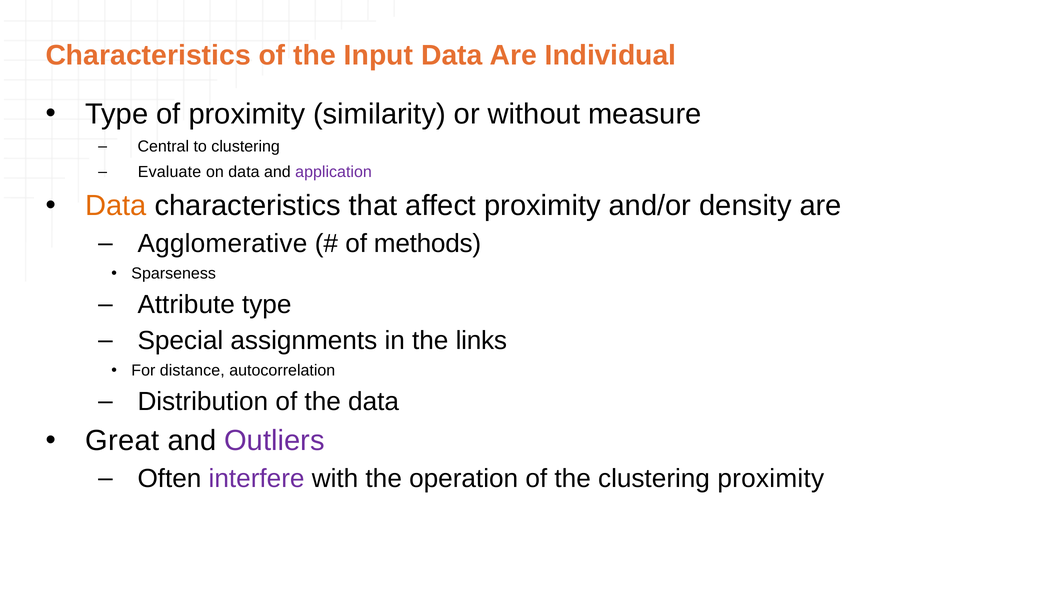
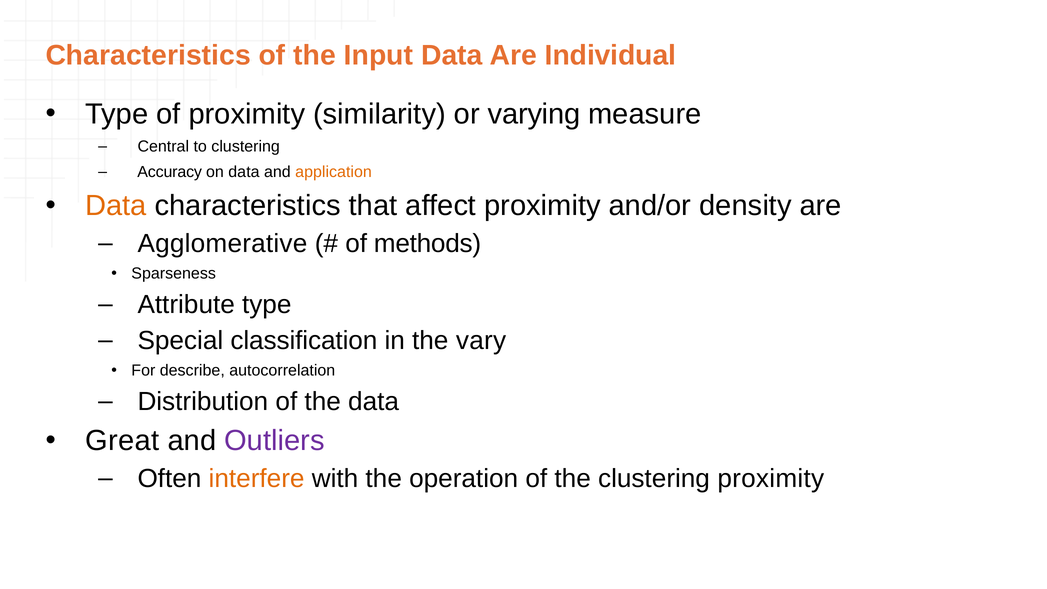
without: without -> varying (534, 114)
Evaluate: Evaluate -> Accuracy (170, 172)
application colour: purple -> orange (334, 172)
assignments: assignments -> classification (304, 341)
links: links -> vary (481, 341)
distance: distance -> describe (192, 371)
interfere colour: purple -> orange (257, 479)
